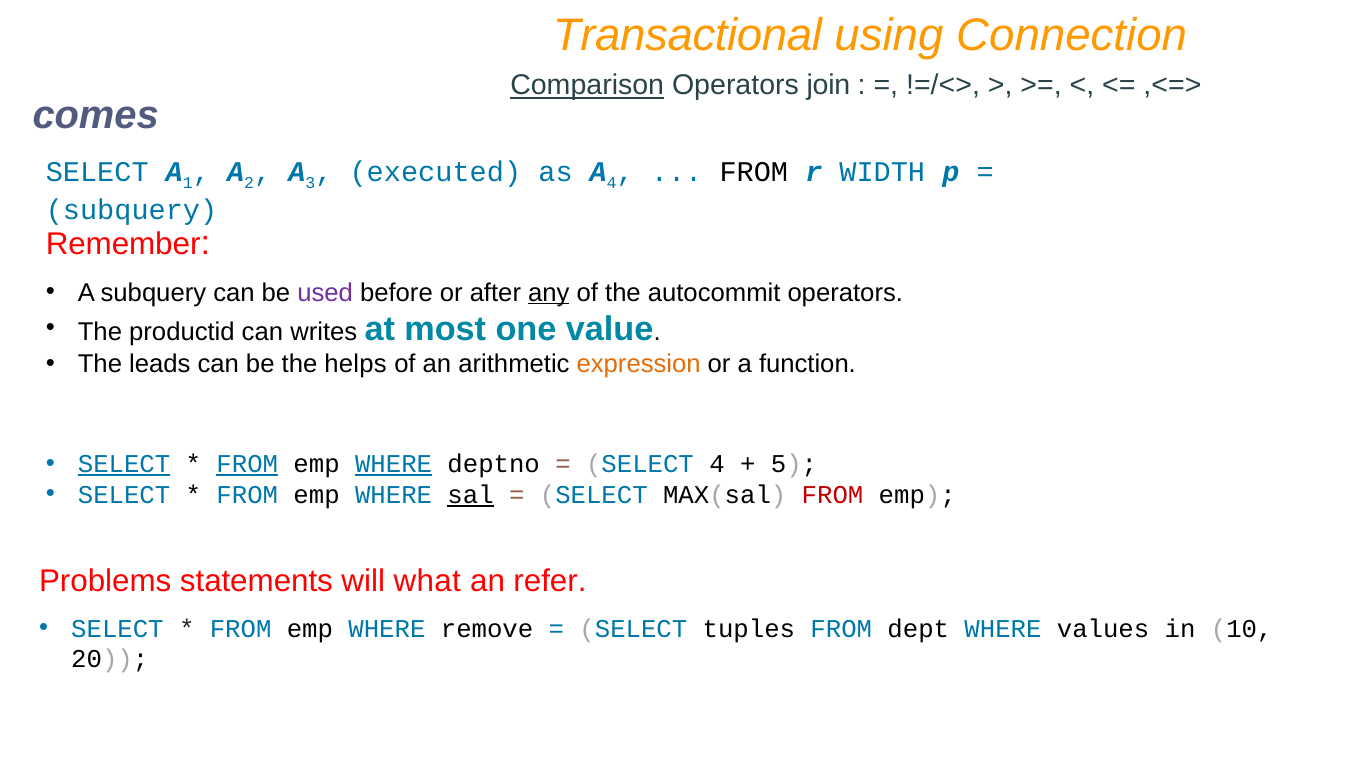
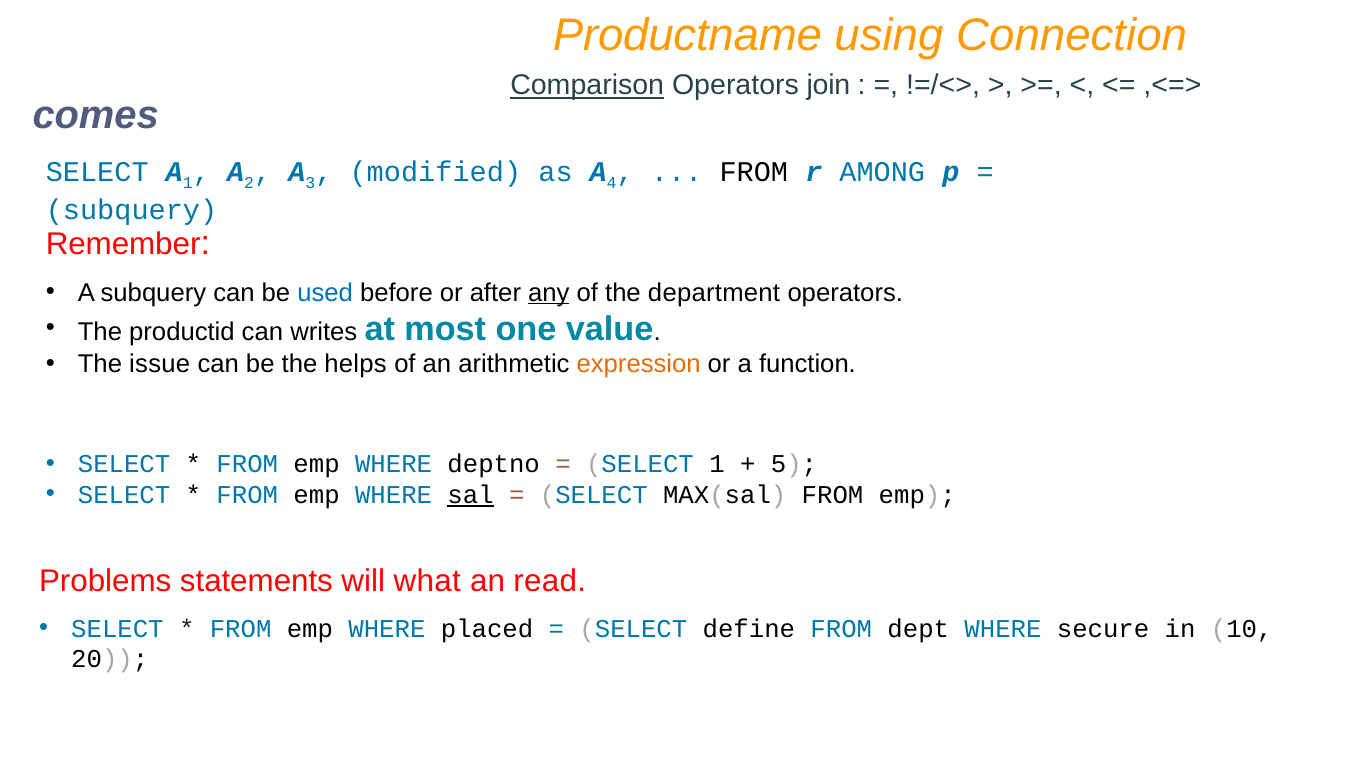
Transactional: Transactional -> Productname (687, 36)
executed: executed -> modified (435, 172)
WIDTH: WIDTH -> AMONG (882, 172)
used colour: purple -> blue (325, 293)
autocommit: autocommit -> department (714, 293)
leads: leads -> issue (160, 365)
SELECT underline: present -> none (124, 464)
FROM underline: present -> none (247, 464)
WHERE underline: present -> none (394, 464)
SELECT 4: 4 -> 1 (717, 464)
FROM colour: red -> black (833, 495)
refer: refer -> read (550, 581)
remove: remove -> placed (487, 629)
tuples: tuples -> define (749, 629)
values: values -> secure (1103, 629)
